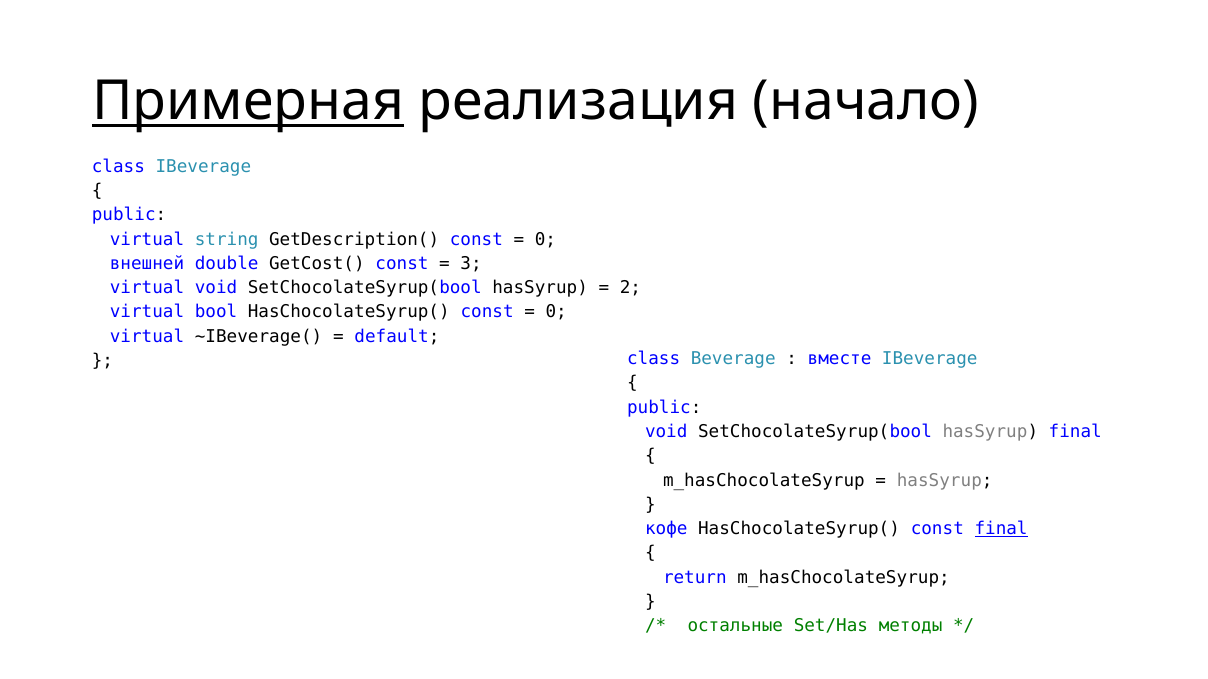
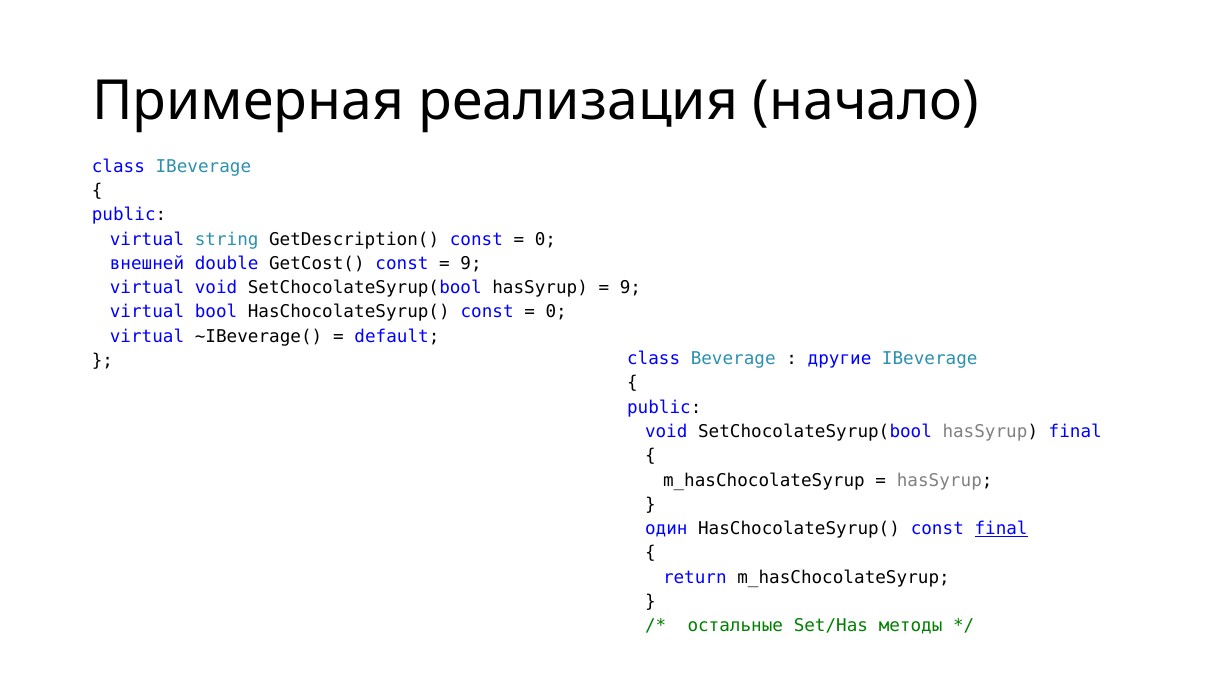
Примерная underline: present -> none (248, 102)
3: 3 -> 9 (471, 264)
2: 2 -> 9 (630, 288)
вместе: вместе -> другие (840, 359)
кофе: кофе -> один (666, 529)
